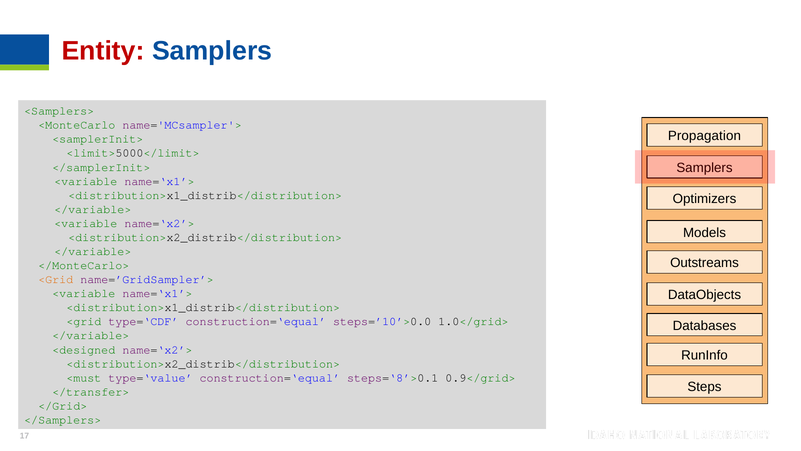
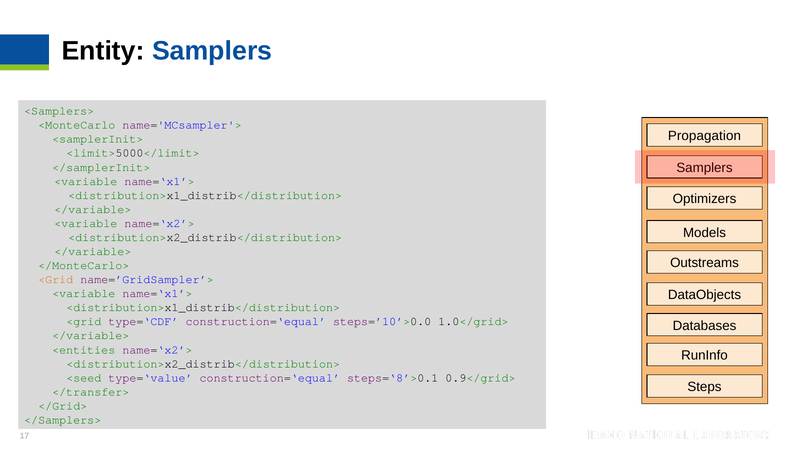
Entity colour: red -> black (103, 51)
<designed: <designed -> <entities (84, 349)
<must: <must -> <seed (84, 377)
